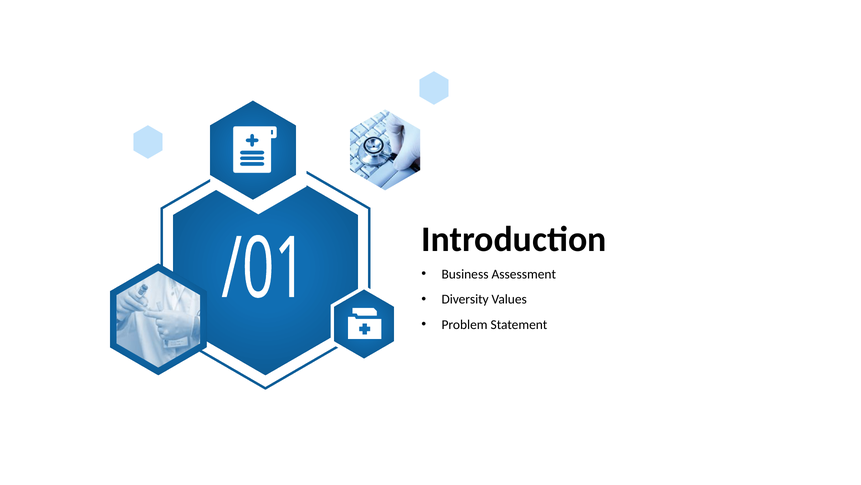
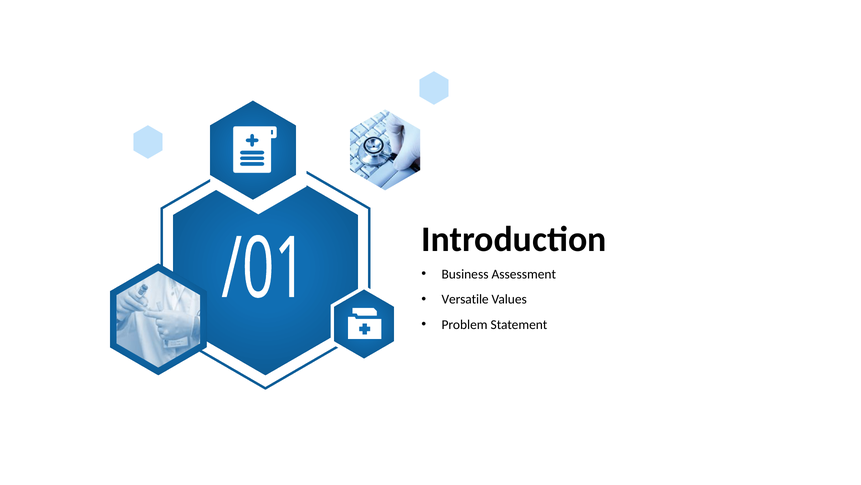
Diversity: Diversity -> Versatile (465, 299)
